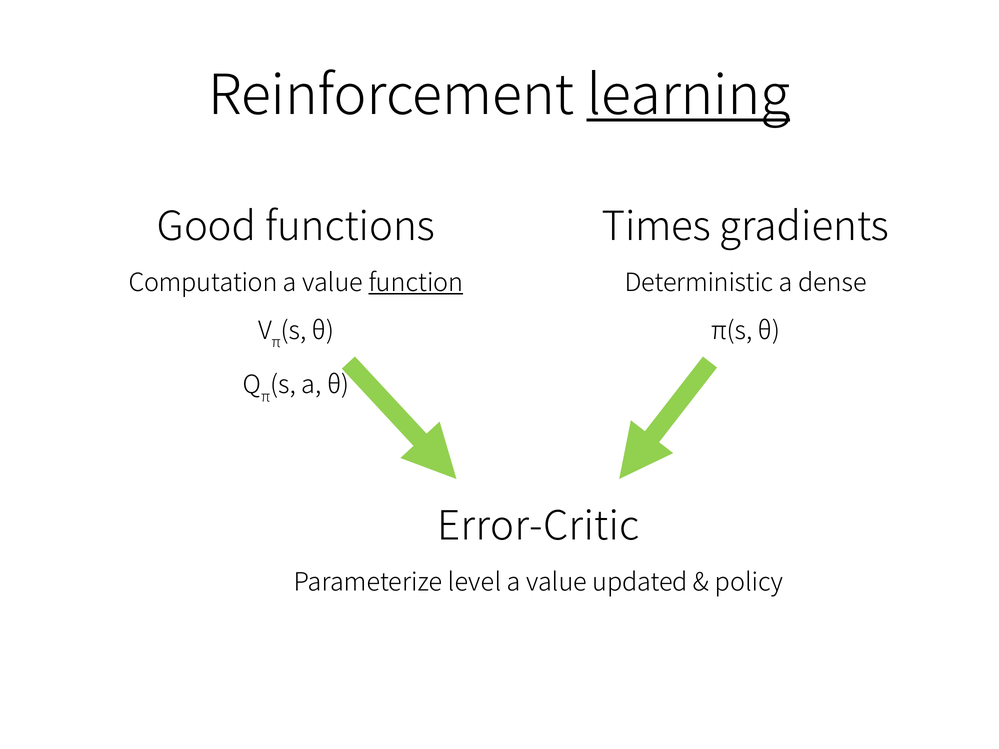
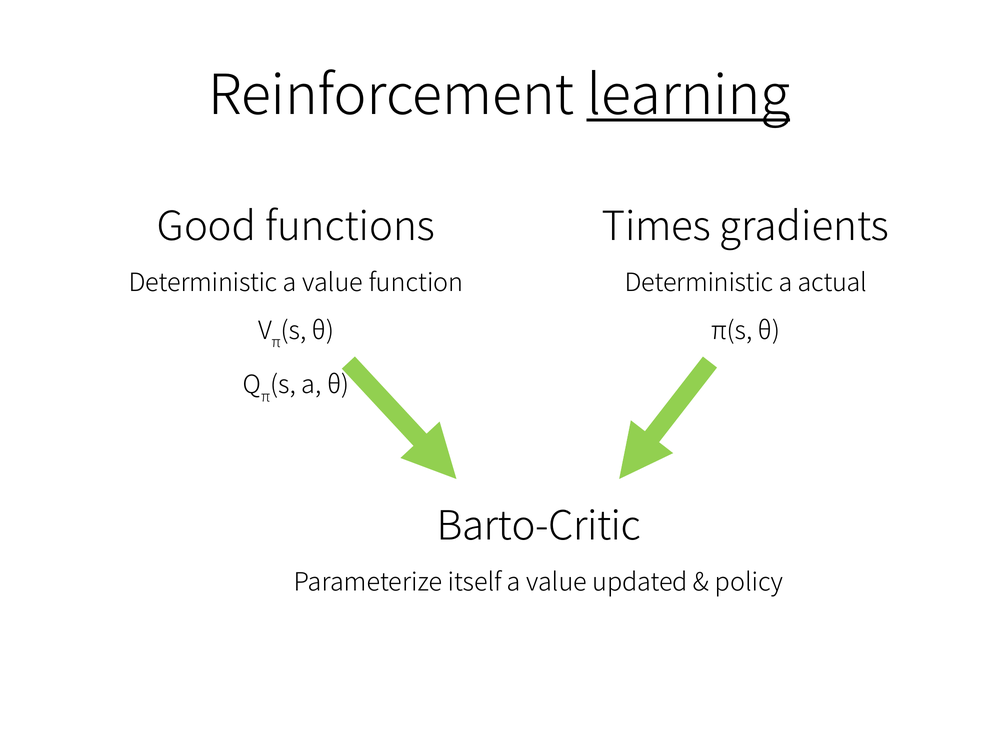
Computation: Computation -> Deterministic (203, 283)
function underline: present -> none (416, 283)
dense: dense -> actual (832, 283)
Error-Critic: Error-Critic -> Barto-Critic (539, 526)
level: level -> itself (475, 583)
